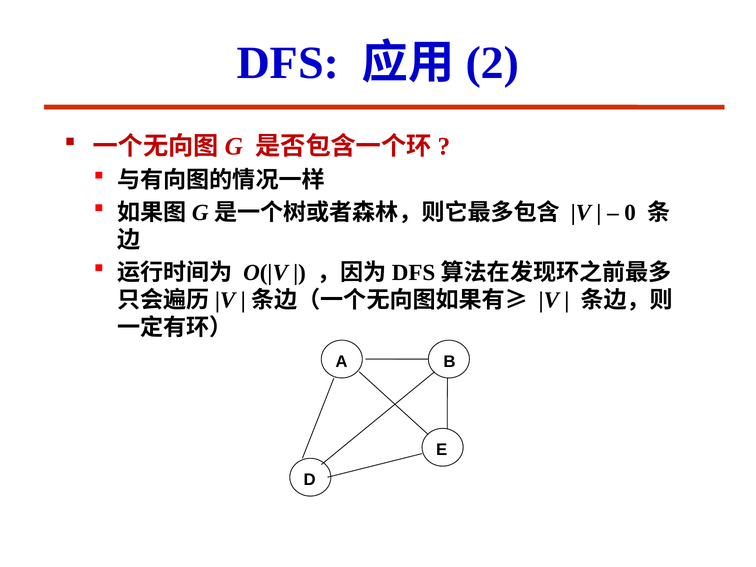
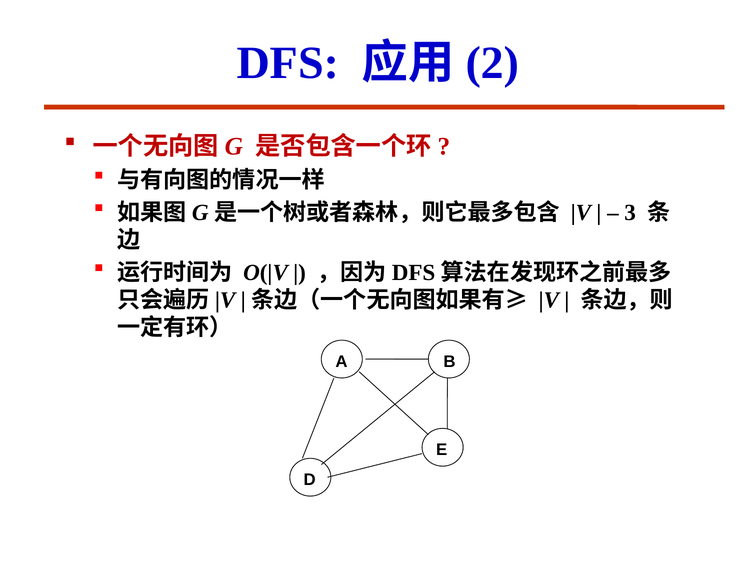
0: 0 -> 3 (630, 212)
